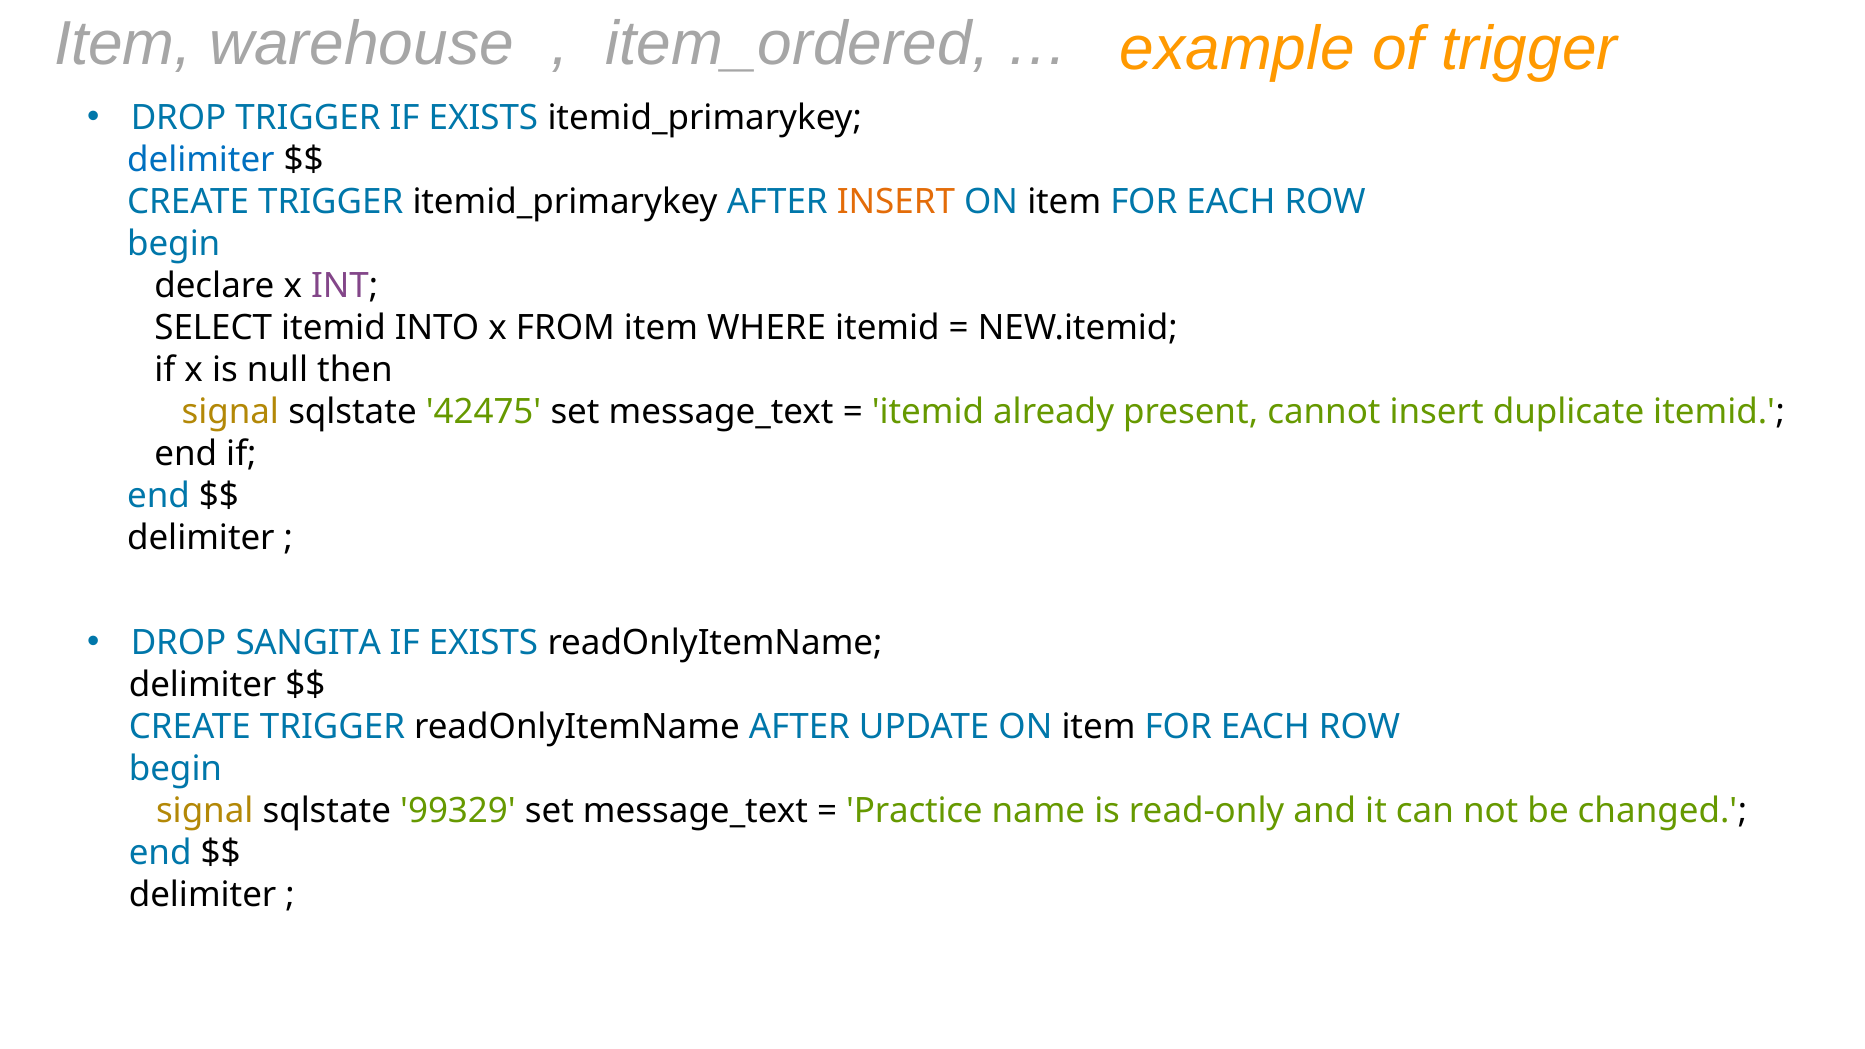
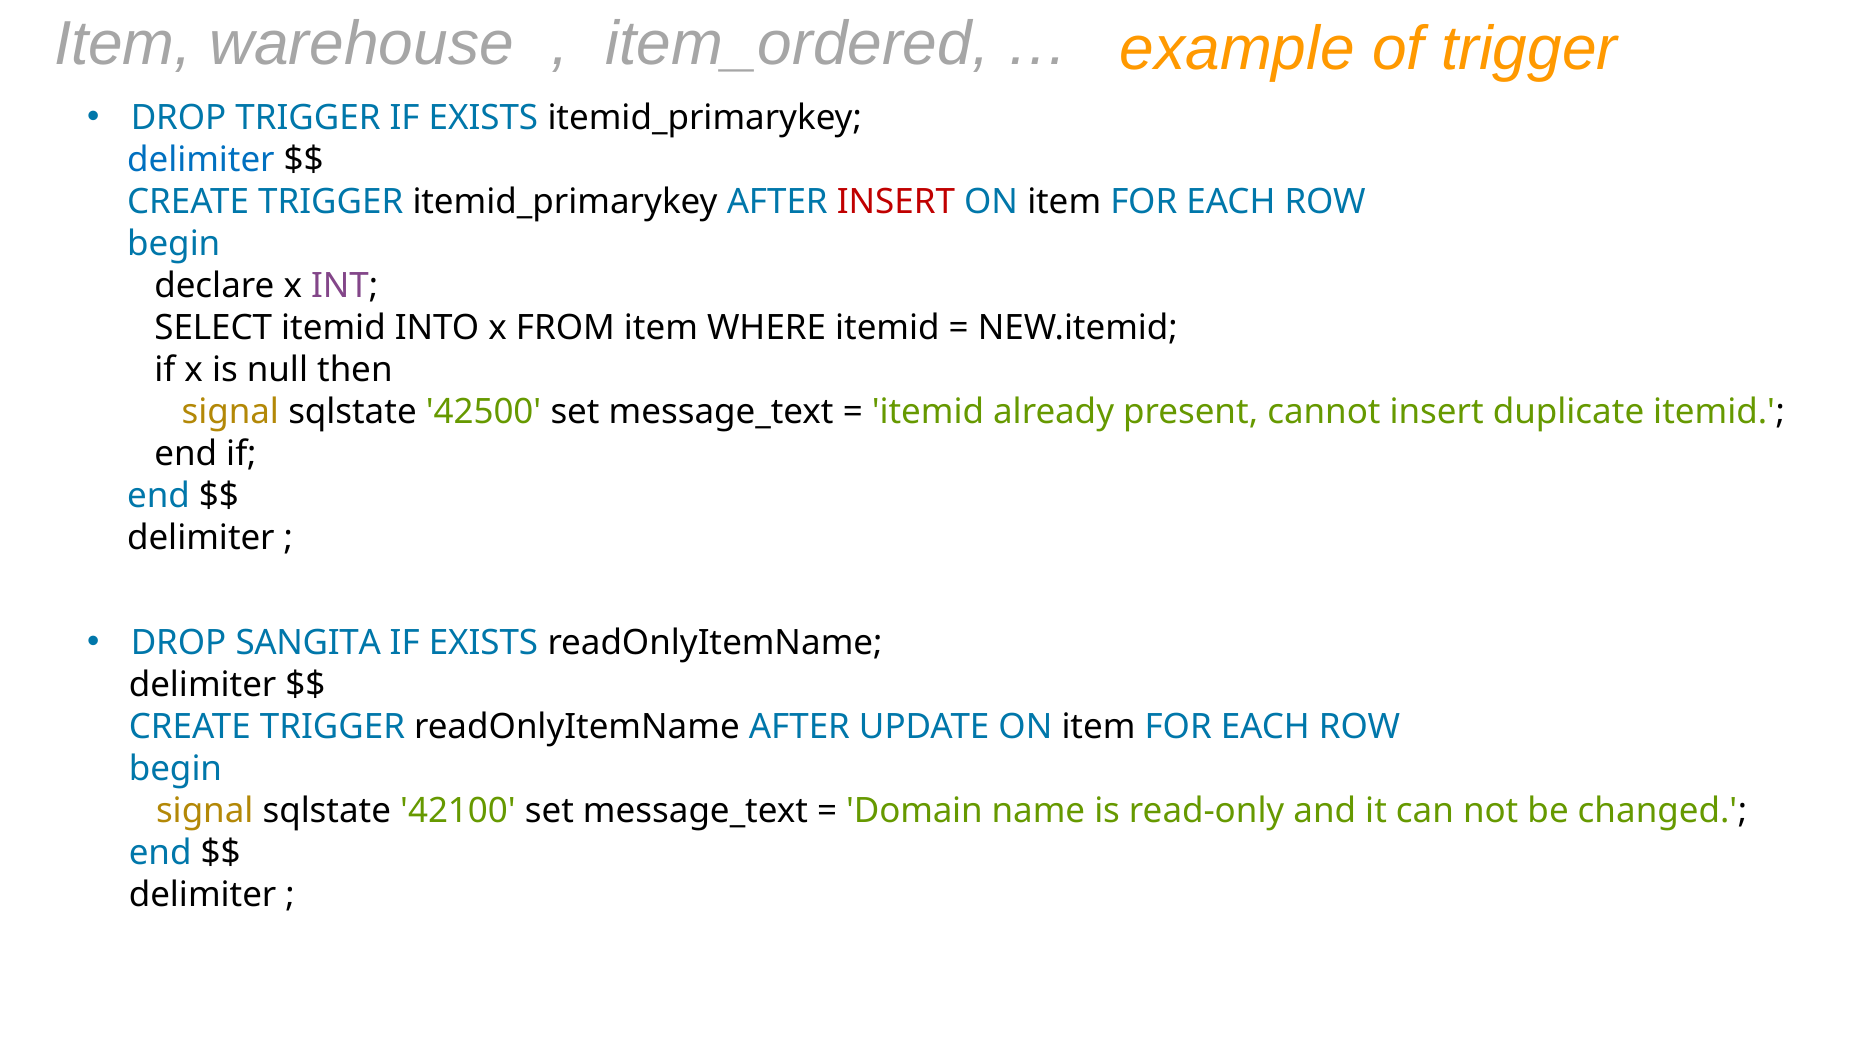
INSERT colour: orange -> red (896, 202)
42475: 42475 -> 42500 (484, 412)
99329: 99329 -> 42100 (458, 811)
Practice: Practice -> Domain (914, 811)
